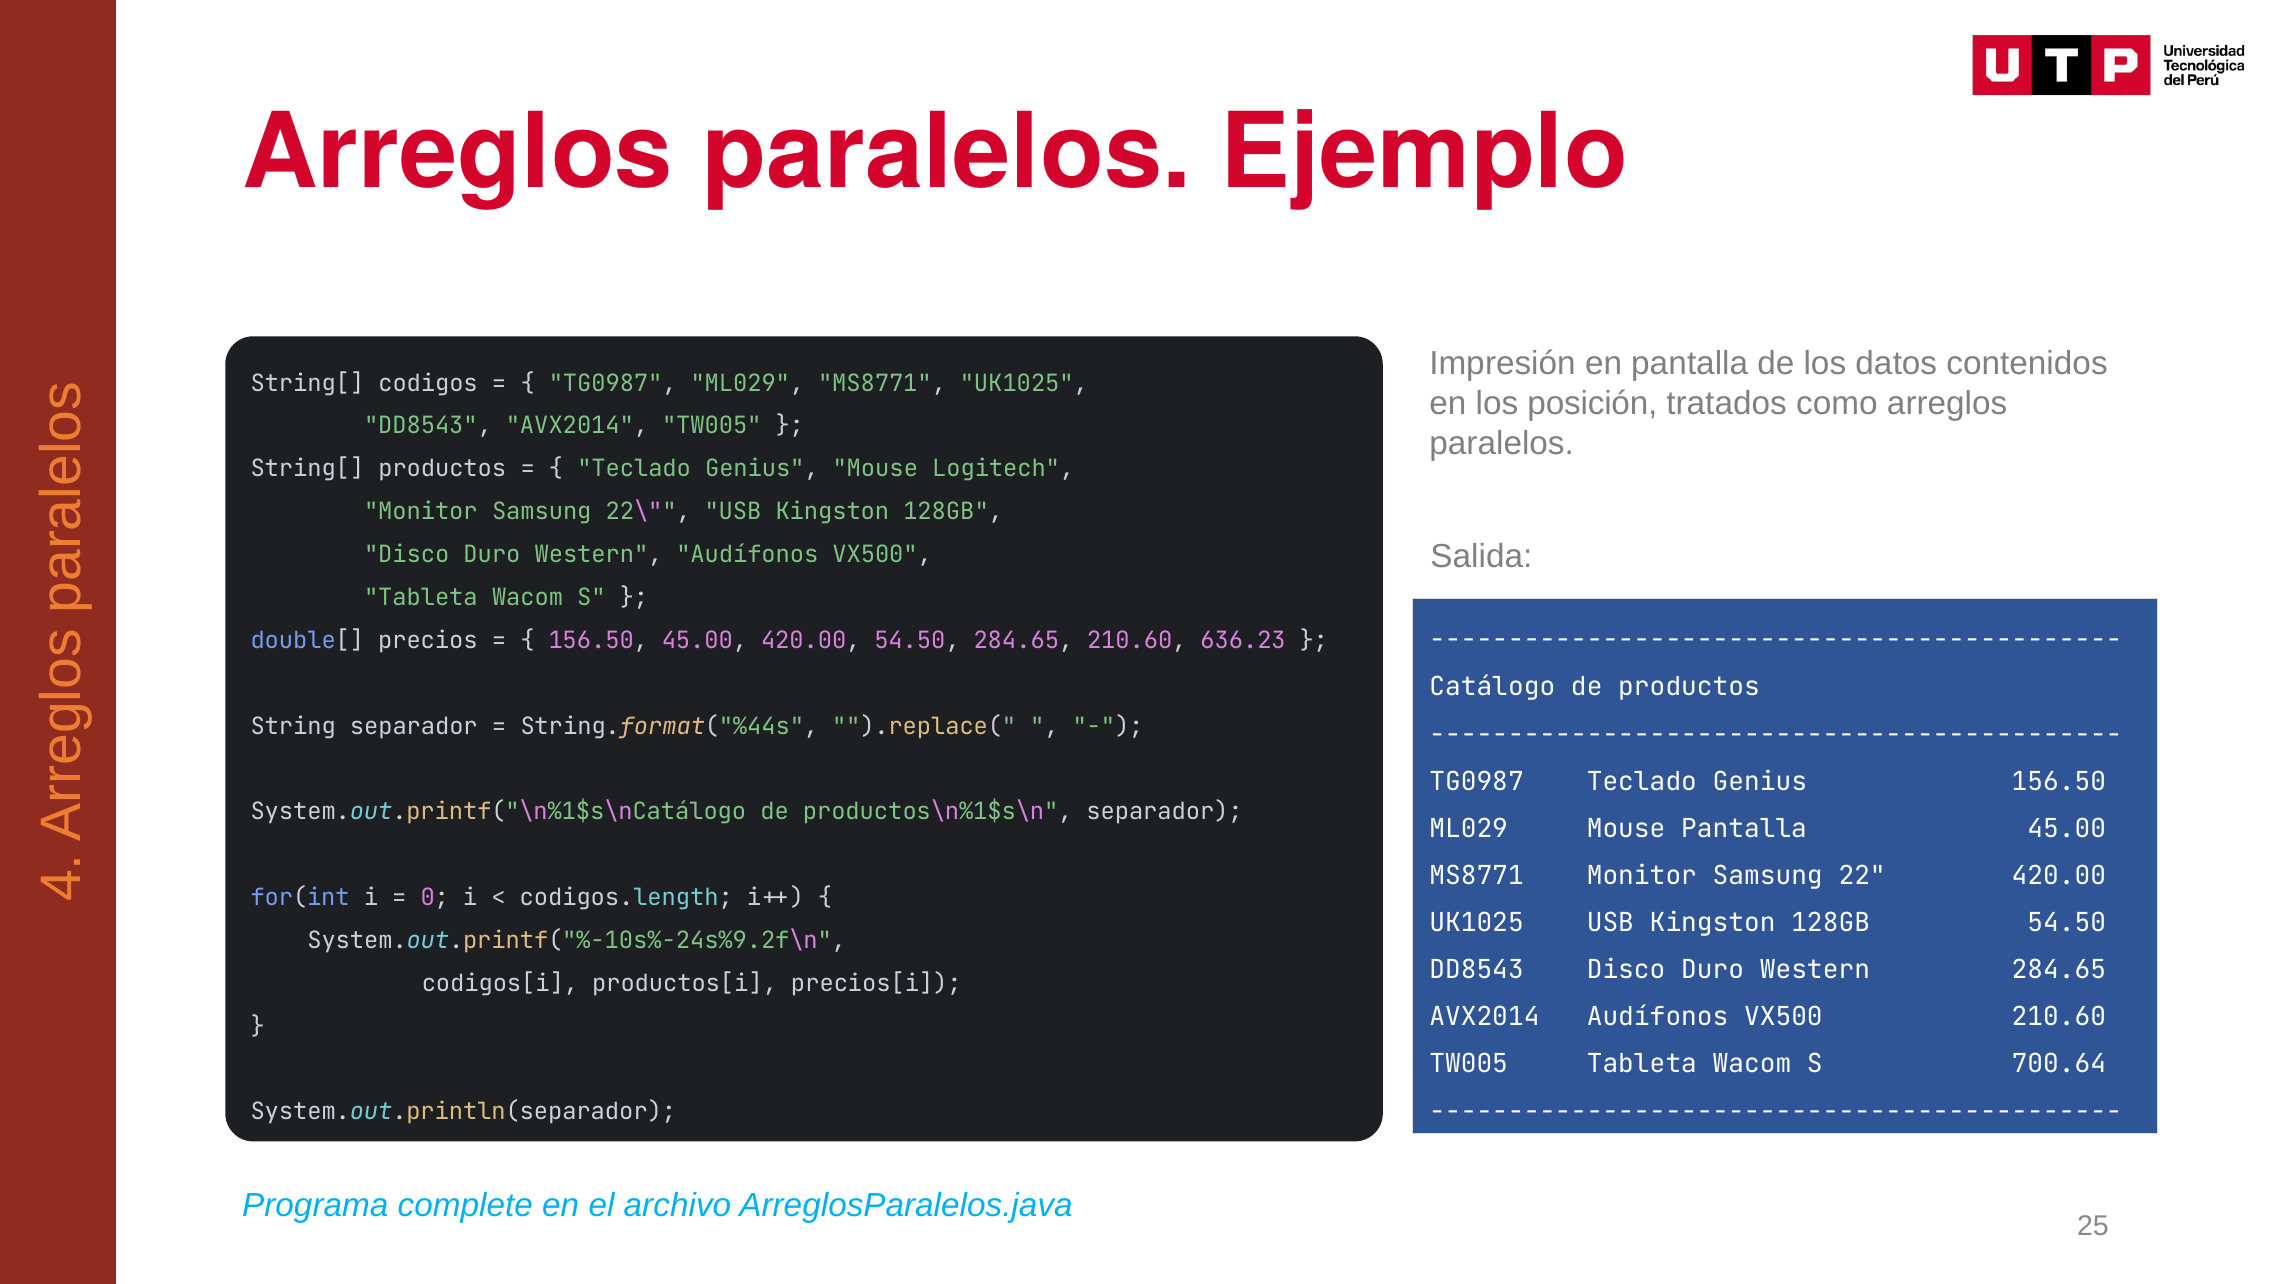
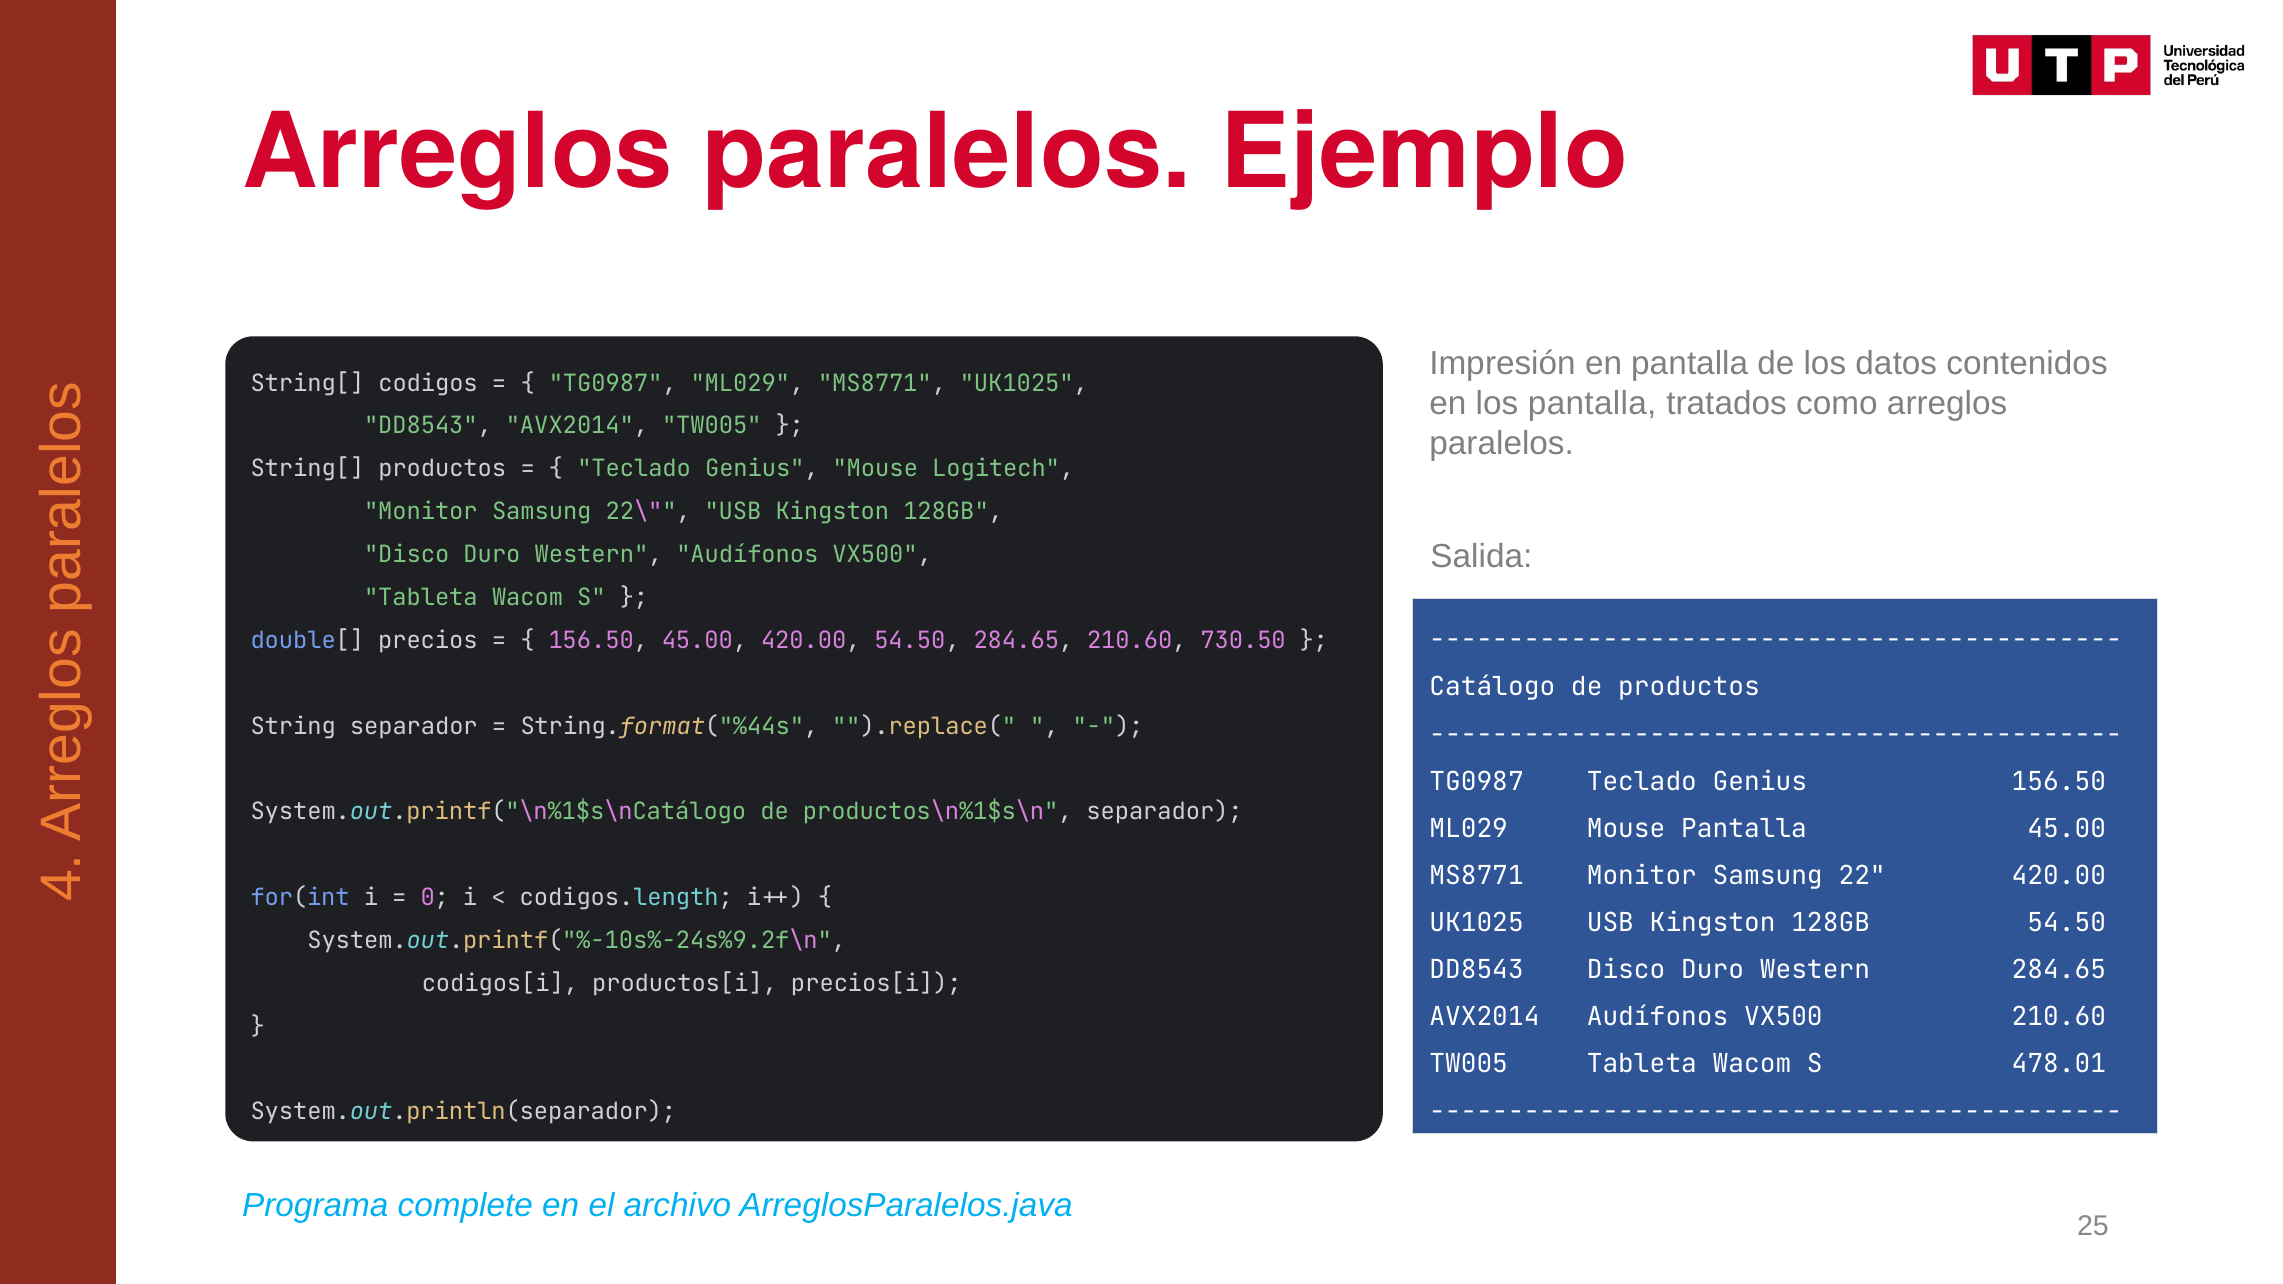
los posición: posición -> pantalla (1592, 404)
636.23: 636.23 -> 730.50 (1243, 641)
700.64: 700.64 -> 478.01 (2059, 1064)
